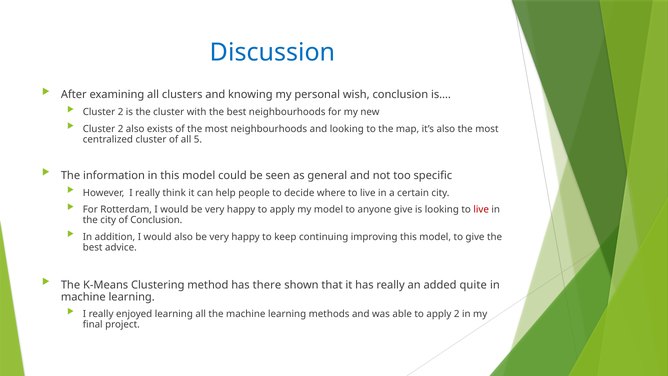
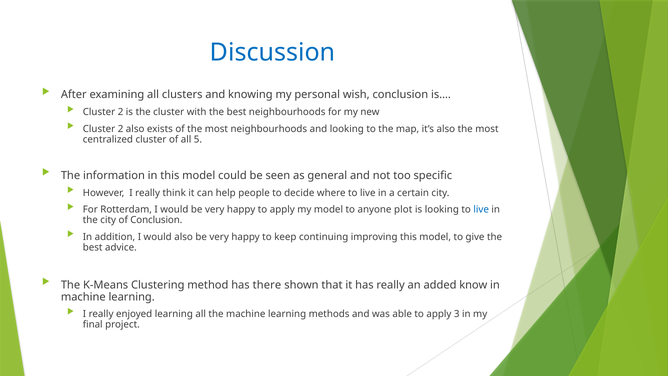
anyone give: give -> plot (403, 209)
live colour: red -> blue (481, 209)
quite: quite -> know (473, 285)
apply 2: 2 -> 3 (457, 314)
